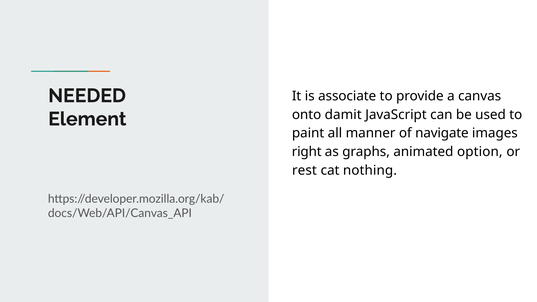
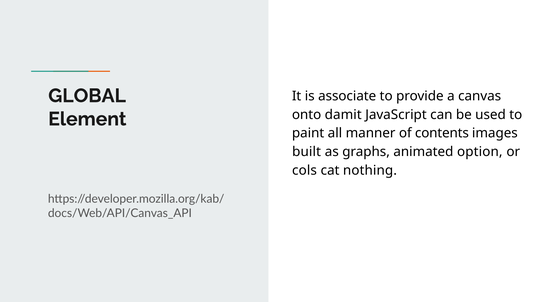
NEEDED: NEEDED -> GLOBAL (87, 96)
navigate: navigate -> contents (442, 133)
right: right -> built (307, 152)
rest: rest -> cols (304, 170)
